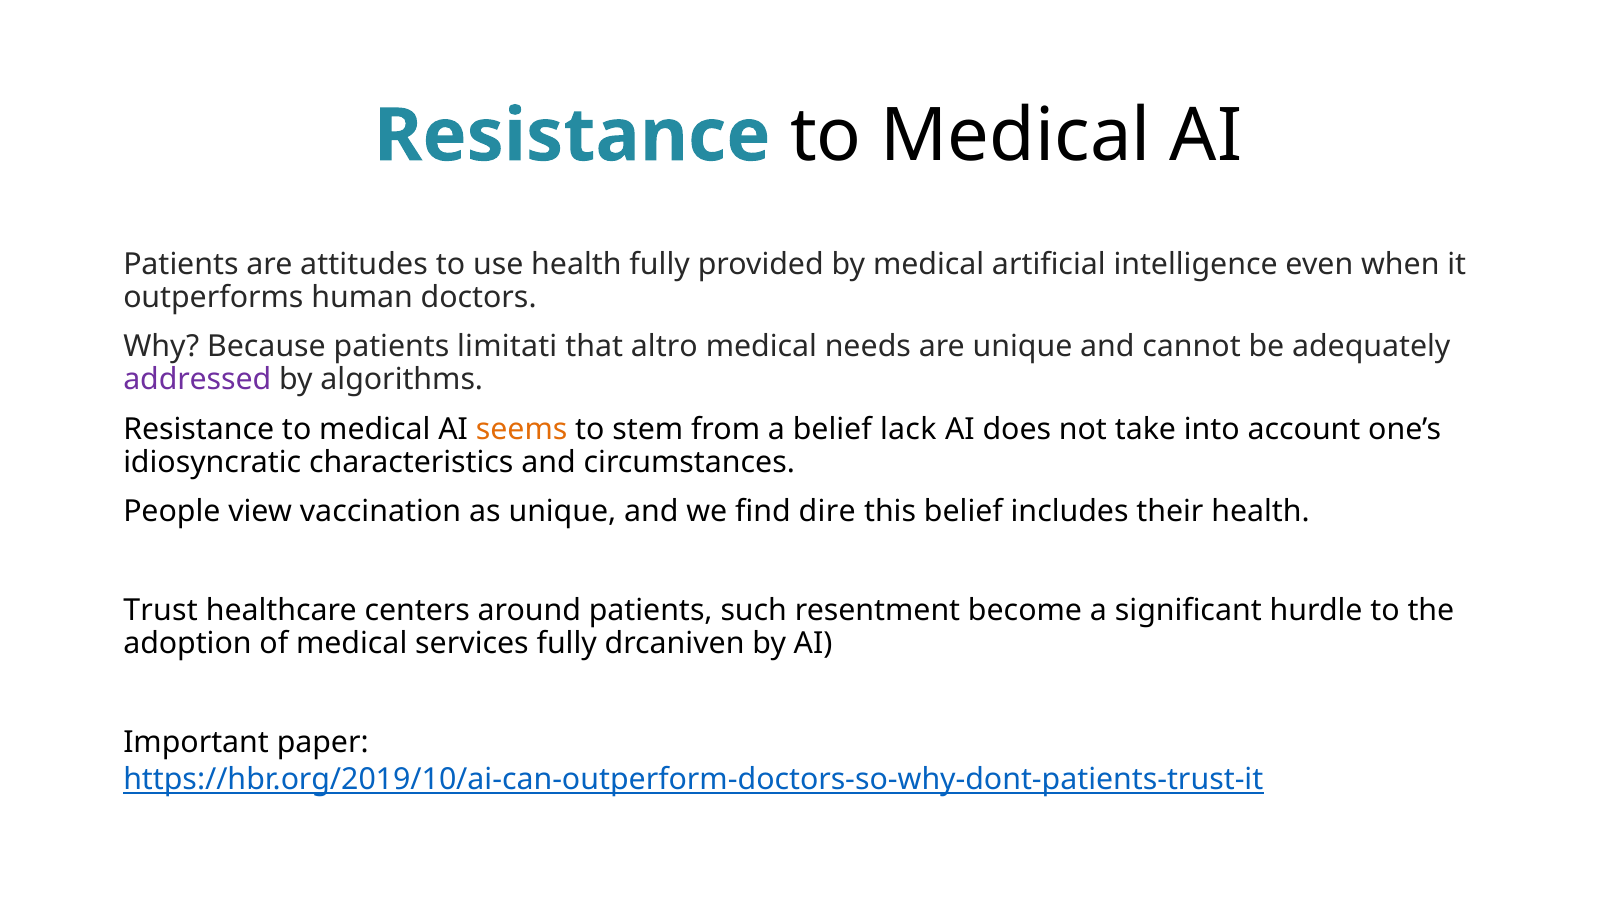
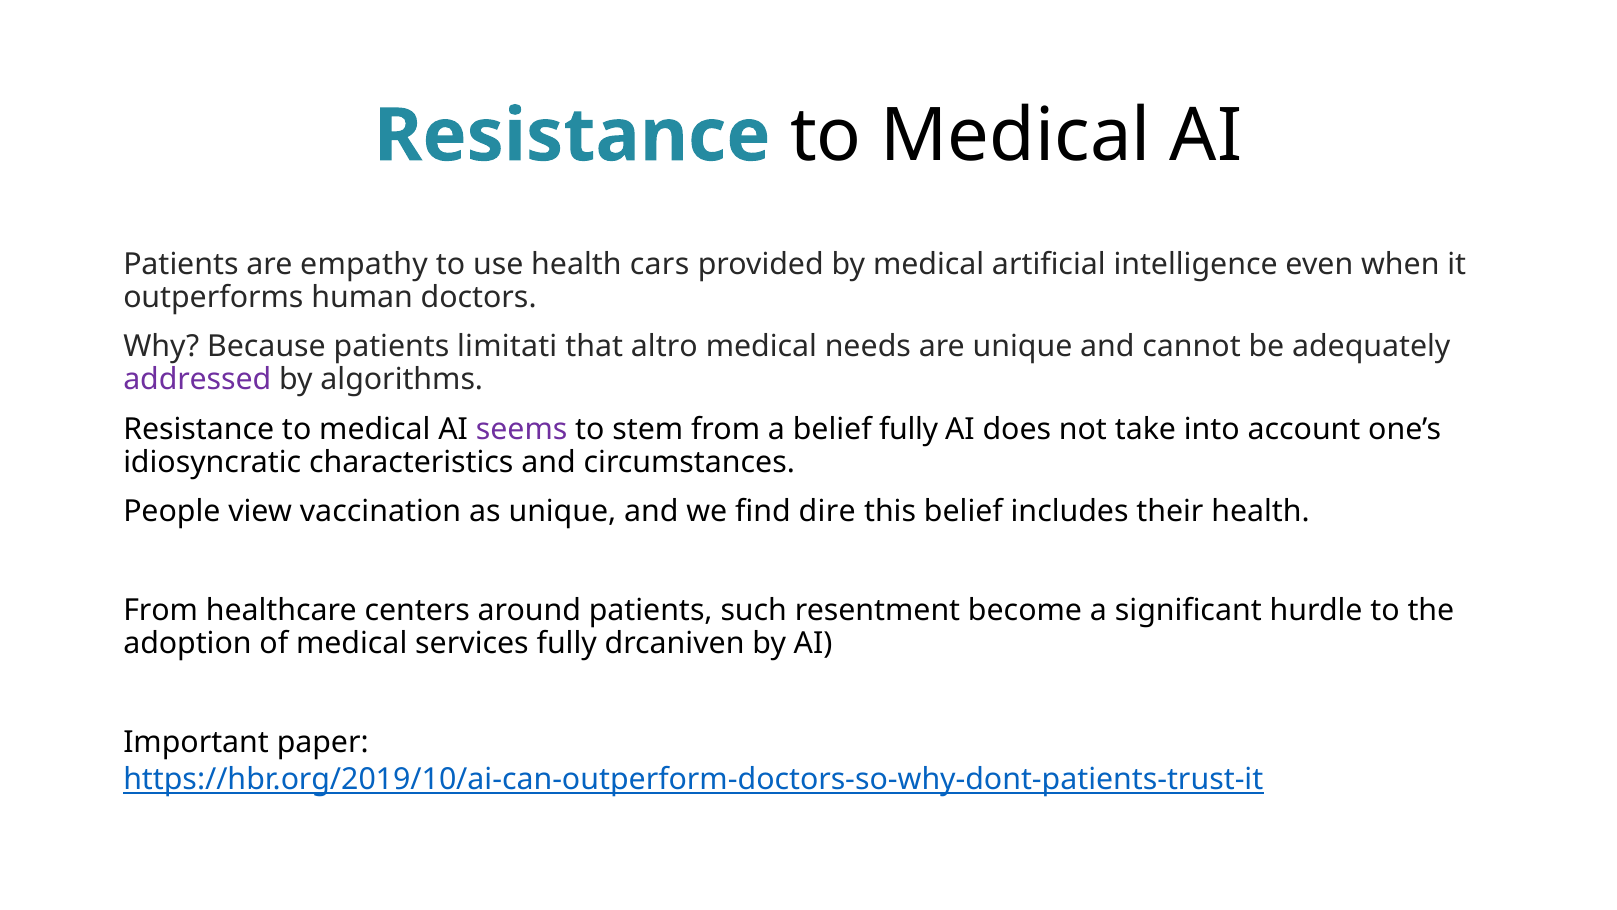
attitudes: attitudes -> empathy (364, 264)
health fully: fully -> cars (660, 264)
seems colour: orange -> purple (522, 429)
belief lack: lack -> fully (909, 429)
Trust: Trust -> From (161, 611)
